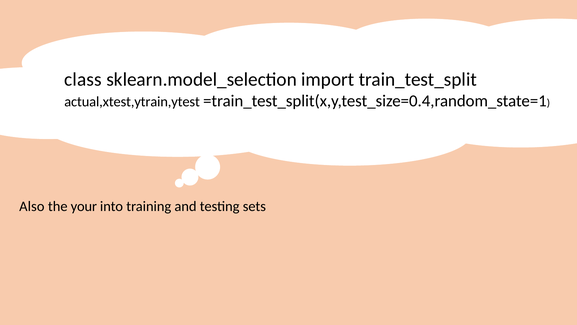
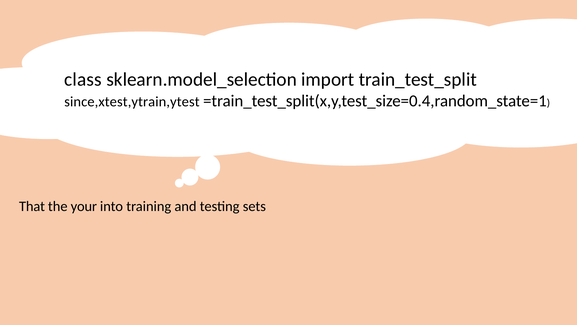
actual,xtest,ytrain,ytest: actual,xtest,ytrain,ytest -> since,xtest,ytrain,ytest (132, 102)
Also: Also -> That (32, 206)
